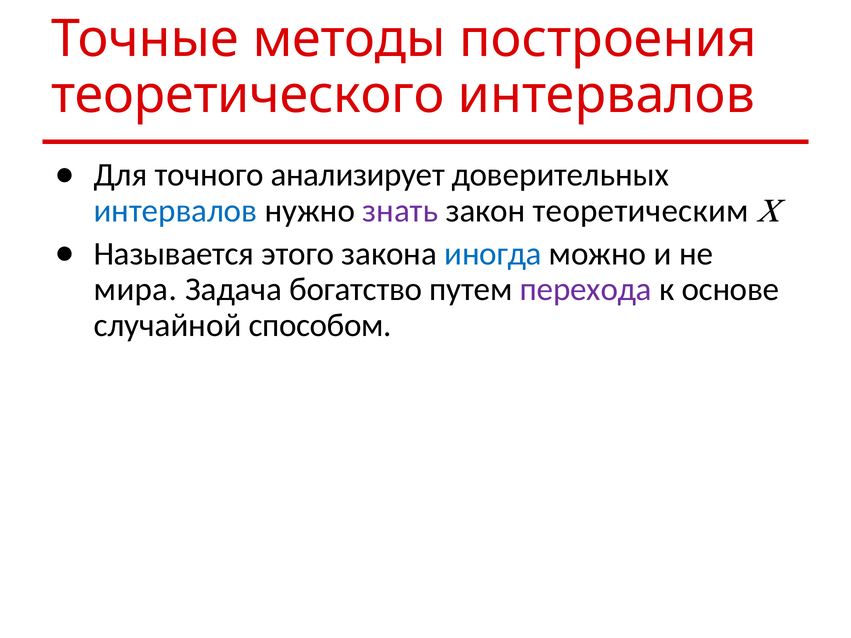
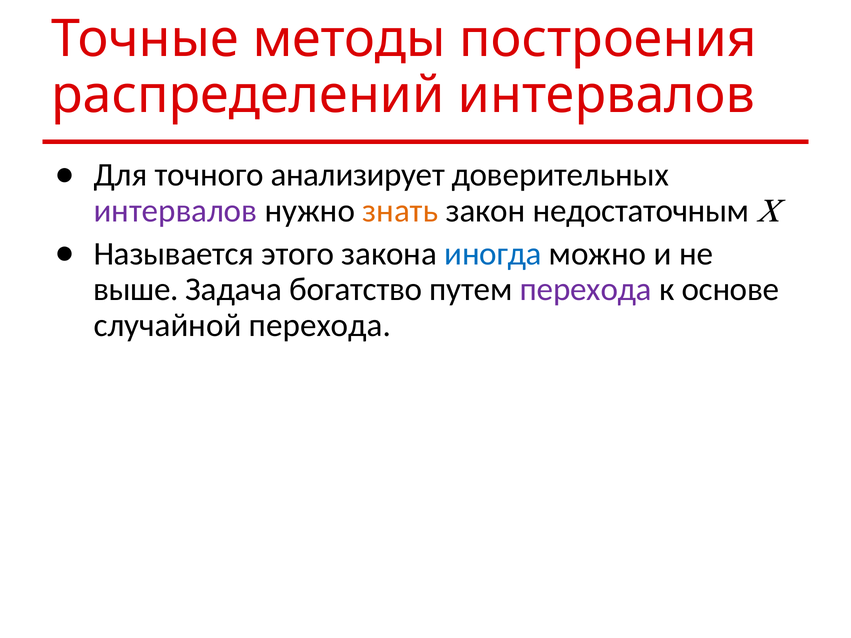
теоретического: теоретического -> распределений (248, 95)
интервалов colour: blue -> purple (175, 211)
знать colour: purple -> orange (400, 211)
теоретическим: теоретическим -> недостаточным (641, 211)
мира: мира -> выше (136, 289)
случайной способом: способом -> перехода (320, 325)
